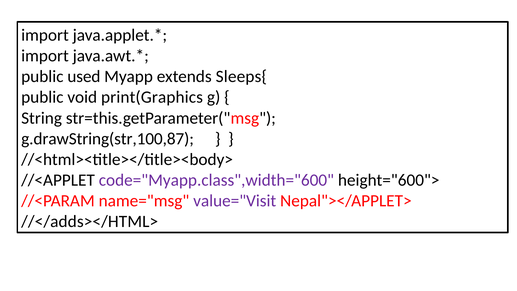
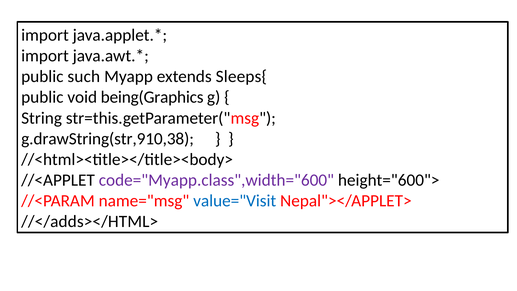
used: used -> such (84, 77)
print(Graphics: print(Graphics -> being(Graphics (152, 97)
g.drawString(str,100,87: g.drawString(str,100,87 -> g.drawString(str,910,38 (108, 139)
value="Visit colour: purple -> blue (235, 201)
